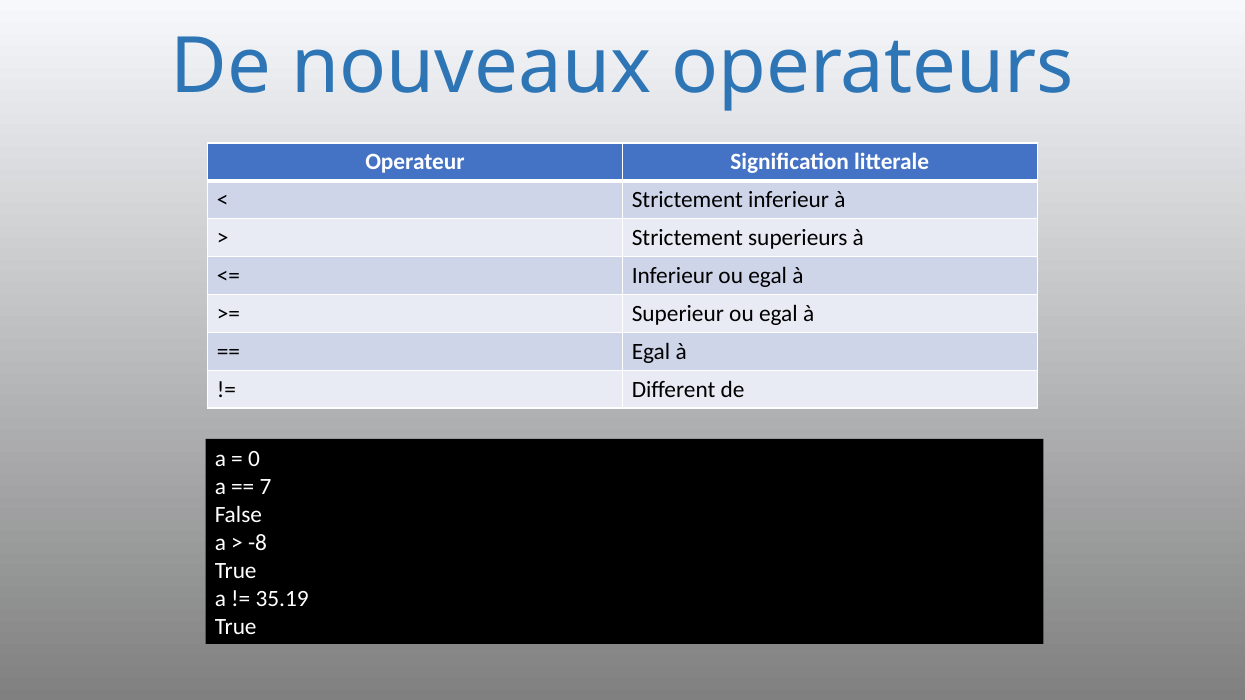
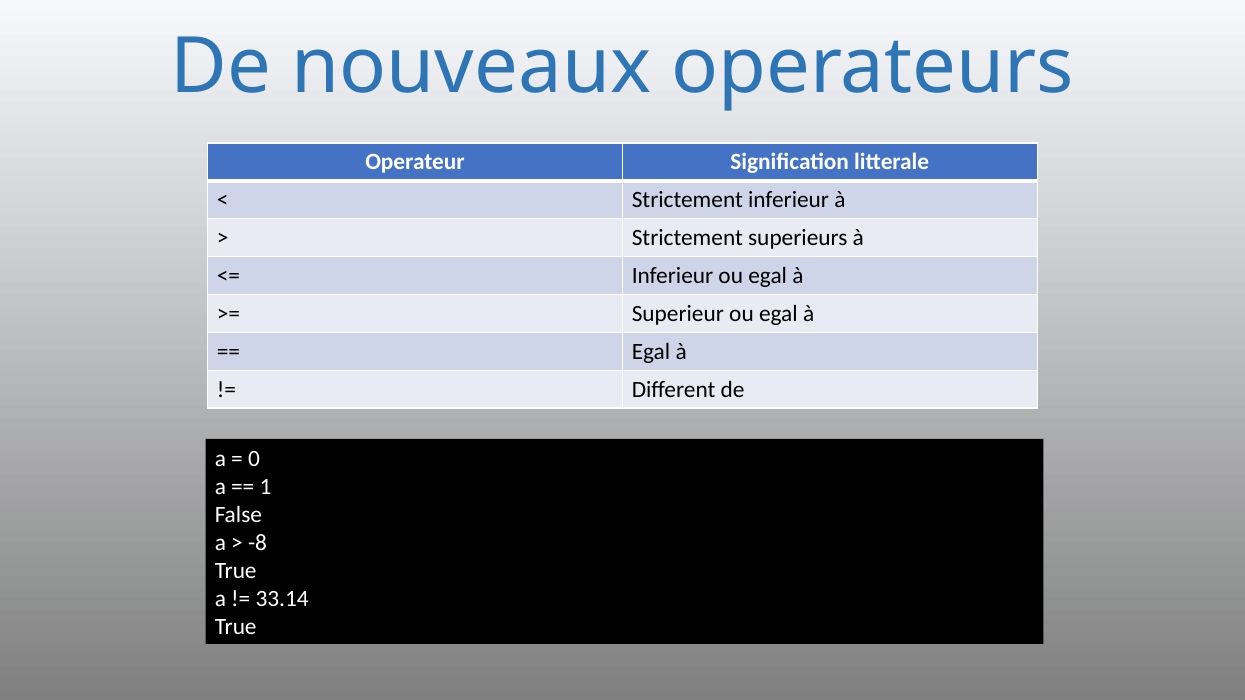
7: 7 -> 1 (266, 487)
35.19: 35.19 -> 33.14 (282, 599)
